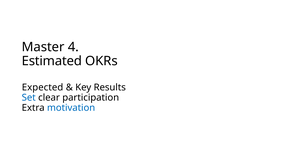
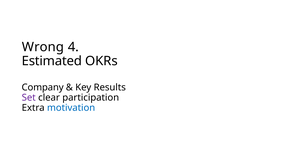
Master: Master -> Wrong (43, 47)
Expected: Expected -> Company (43, 88)
Set colour: blue -> purple (29, 98)
